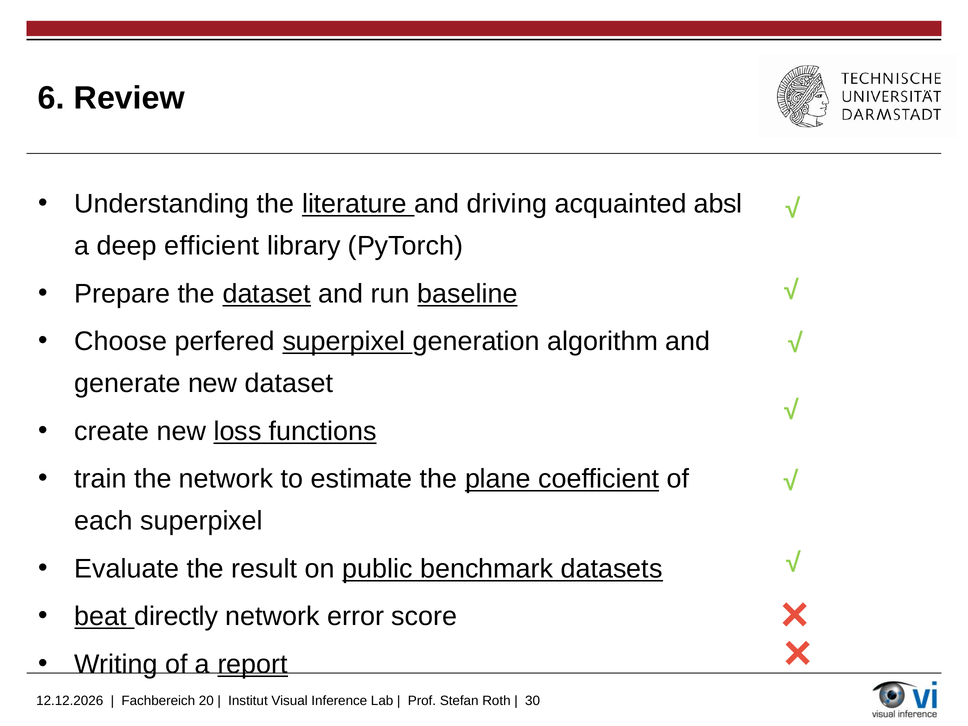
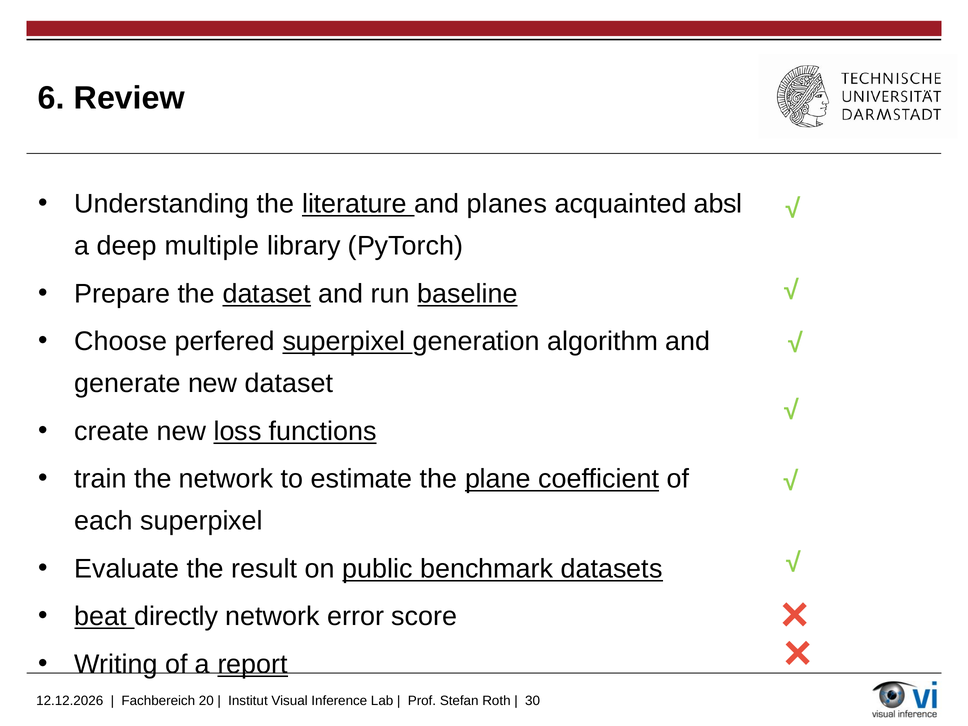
driving: driving -> planes (507, 204)
efficient: efficient -> multiple (212, 246)
